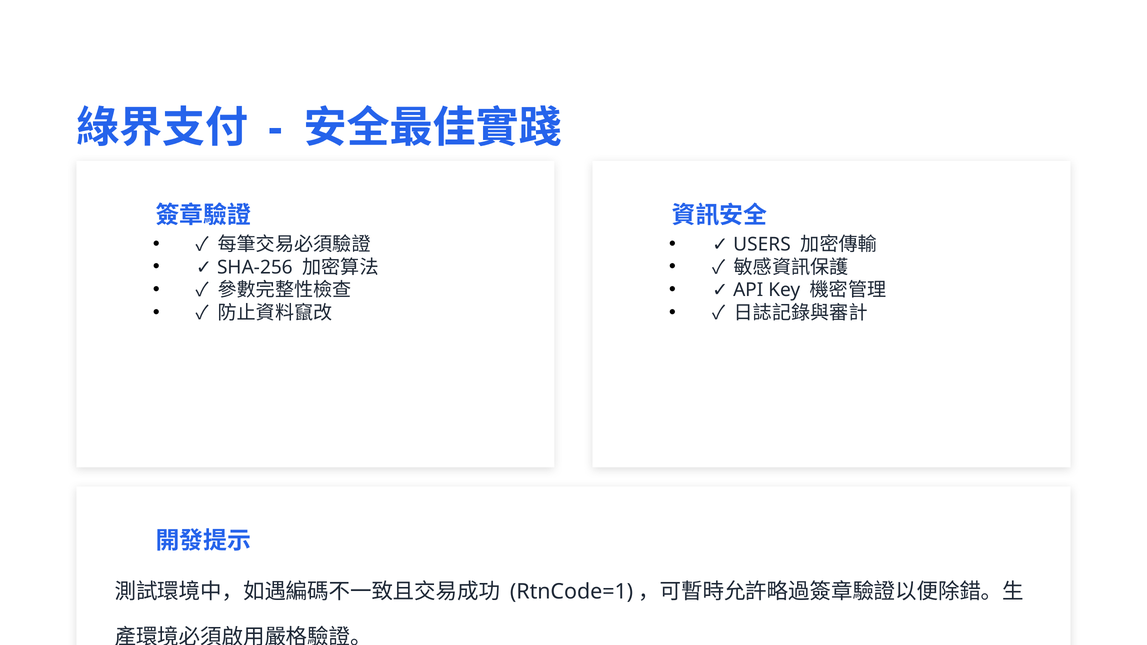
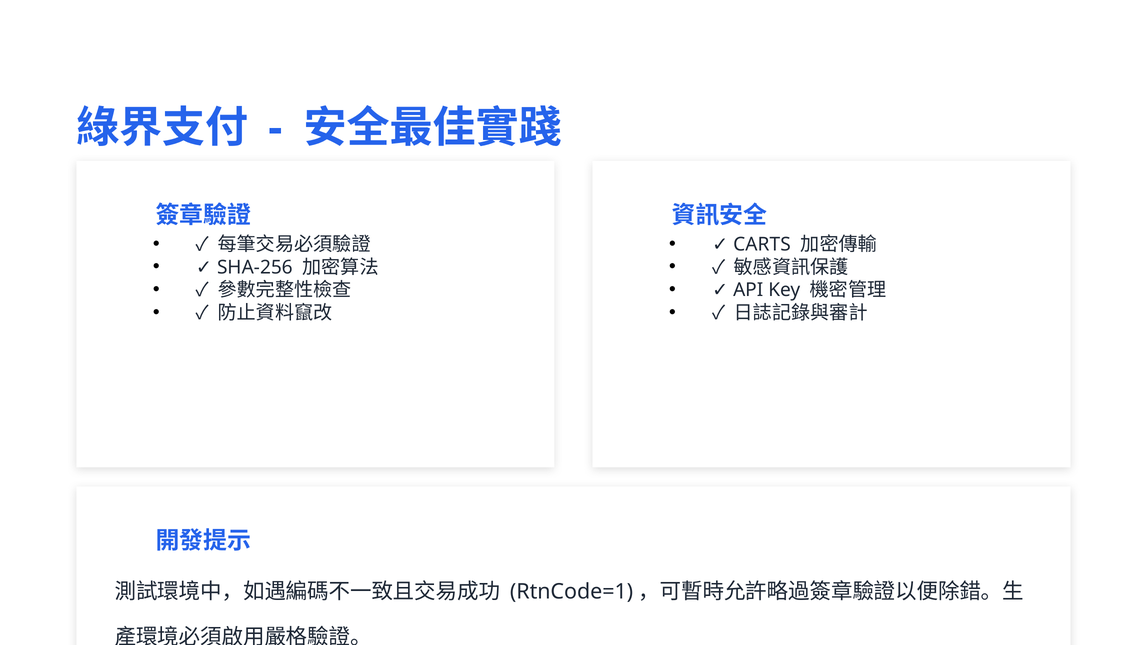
USERS: USERS -> CARTS (762, 244)
